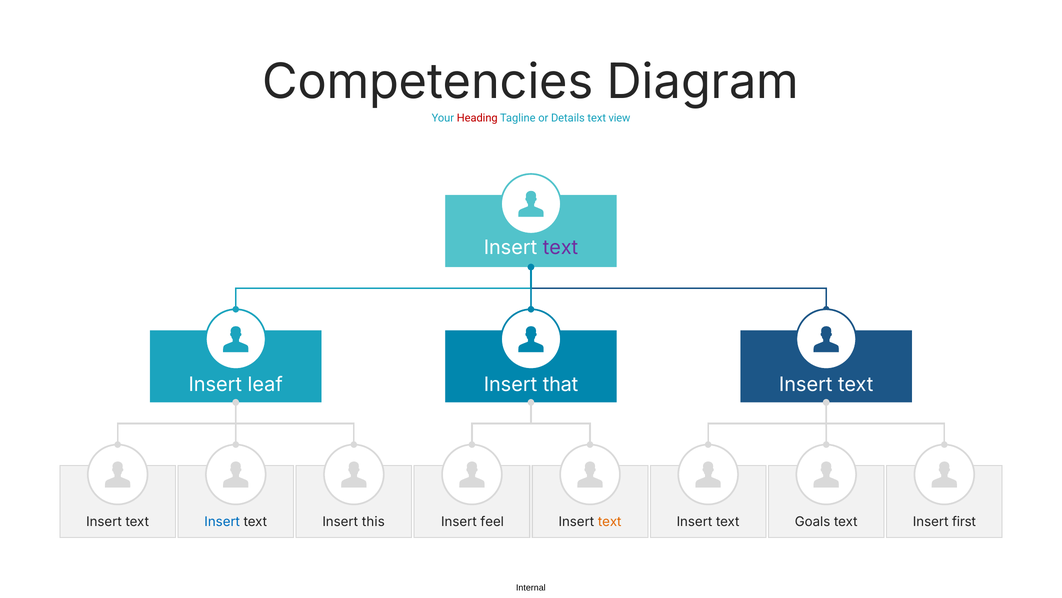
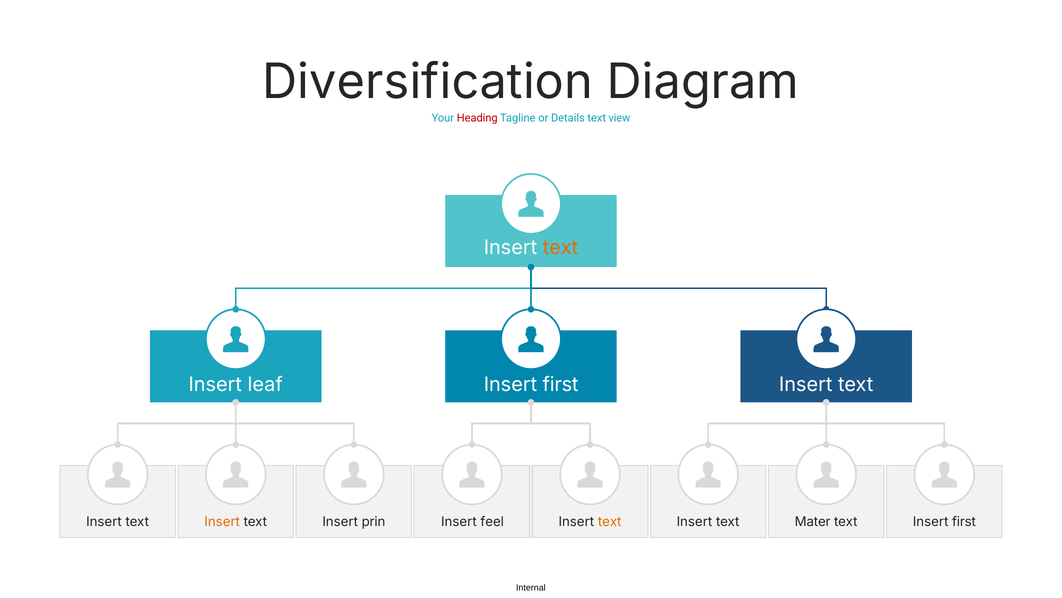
Competencies: Competencies -> Diversification (428, 82)
text colour: purple -> orange (560, 248)
that: that -> first (561, 384)
Insert colour: blue -> orange (222, 521)
this: this -> prin (374, 521)
Goals: Goals -> Mater (813, 521)
